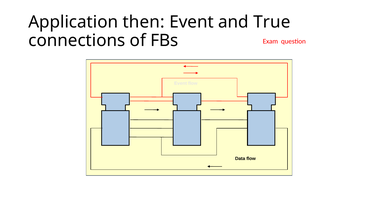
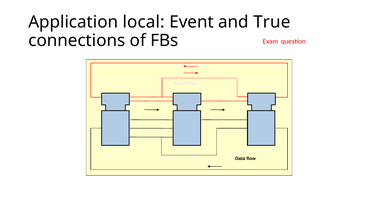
then: then -> local (144, 22)
